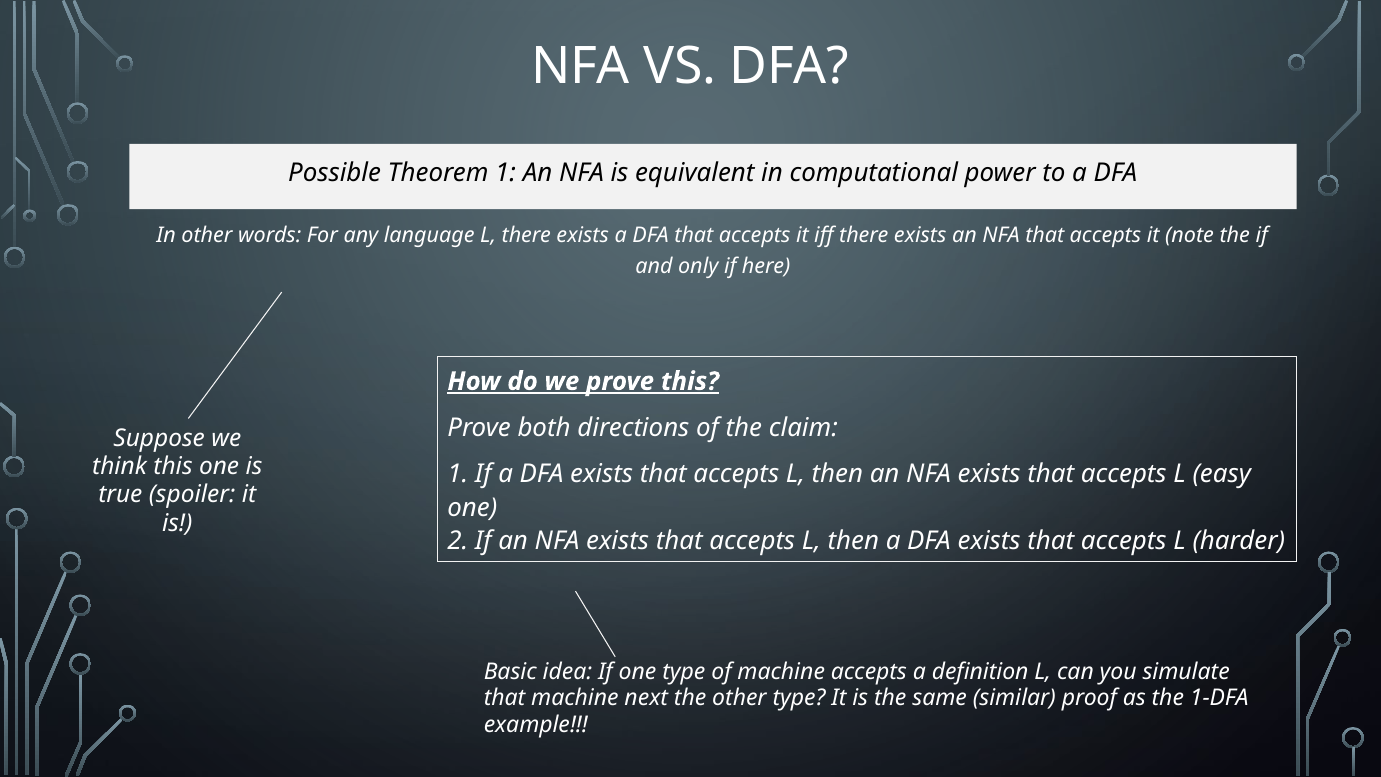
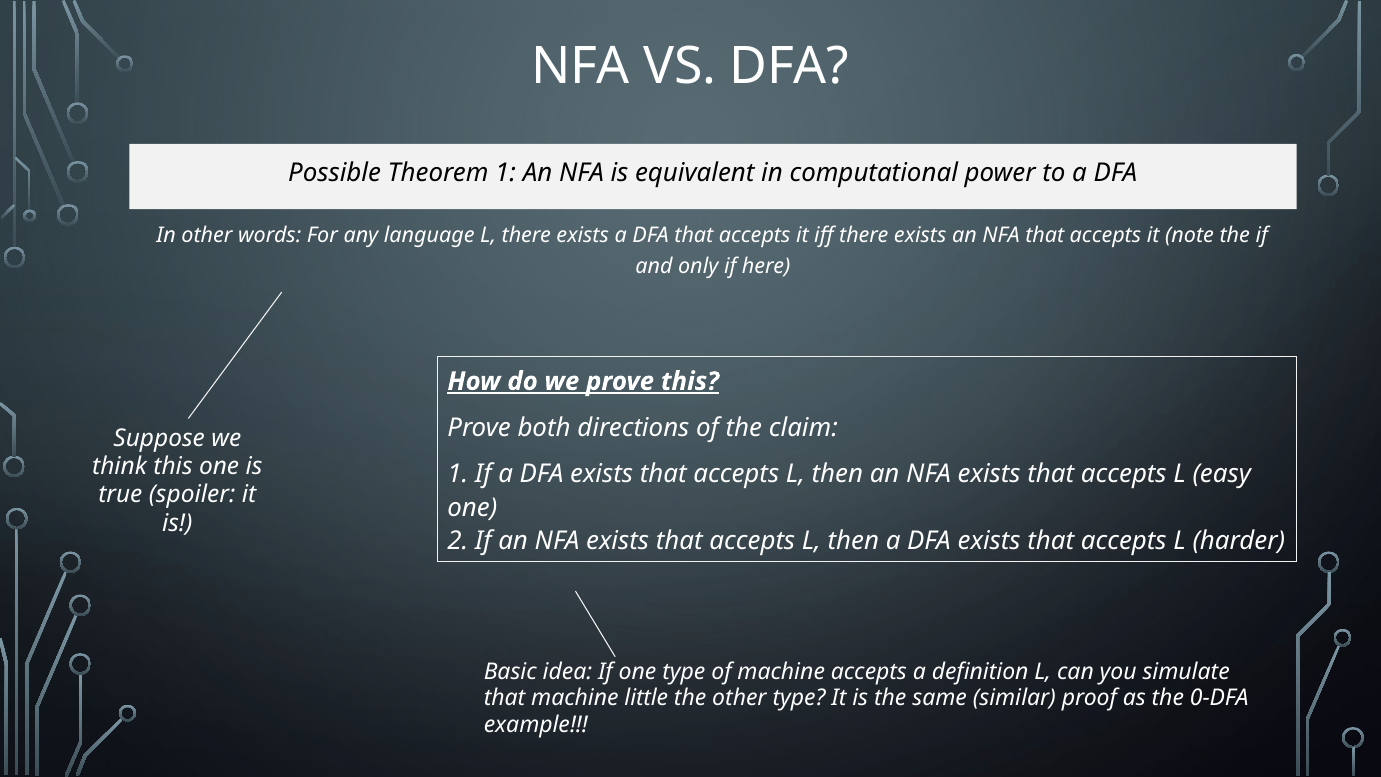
next: next -> little (646, 698)
1-DFA: 1-DFA -> 0-DFA (1219, 698)
